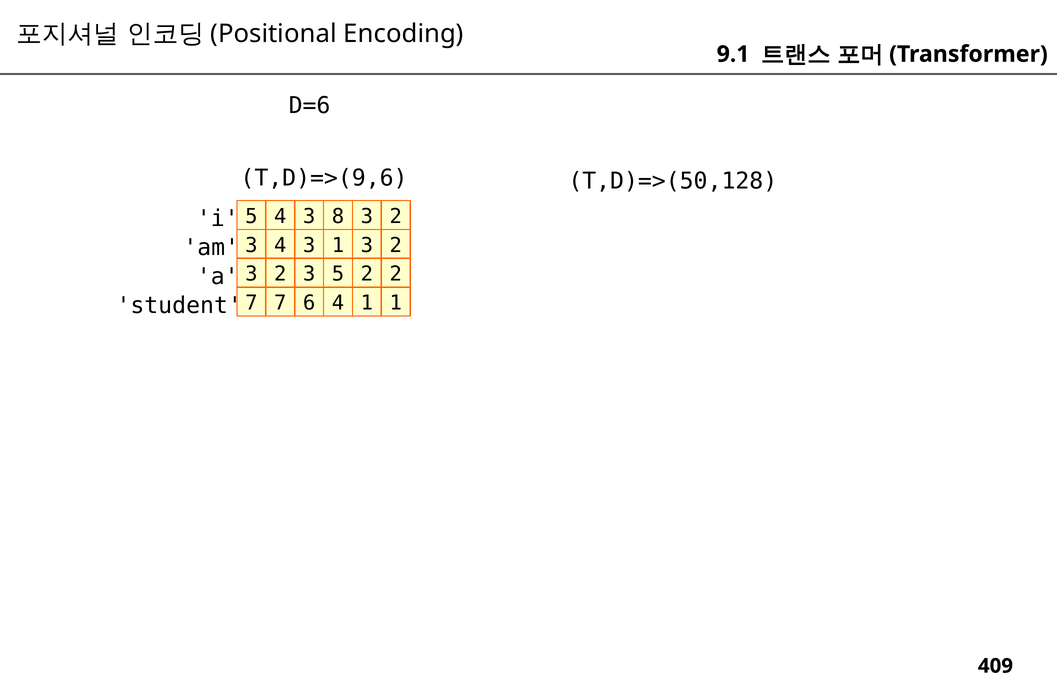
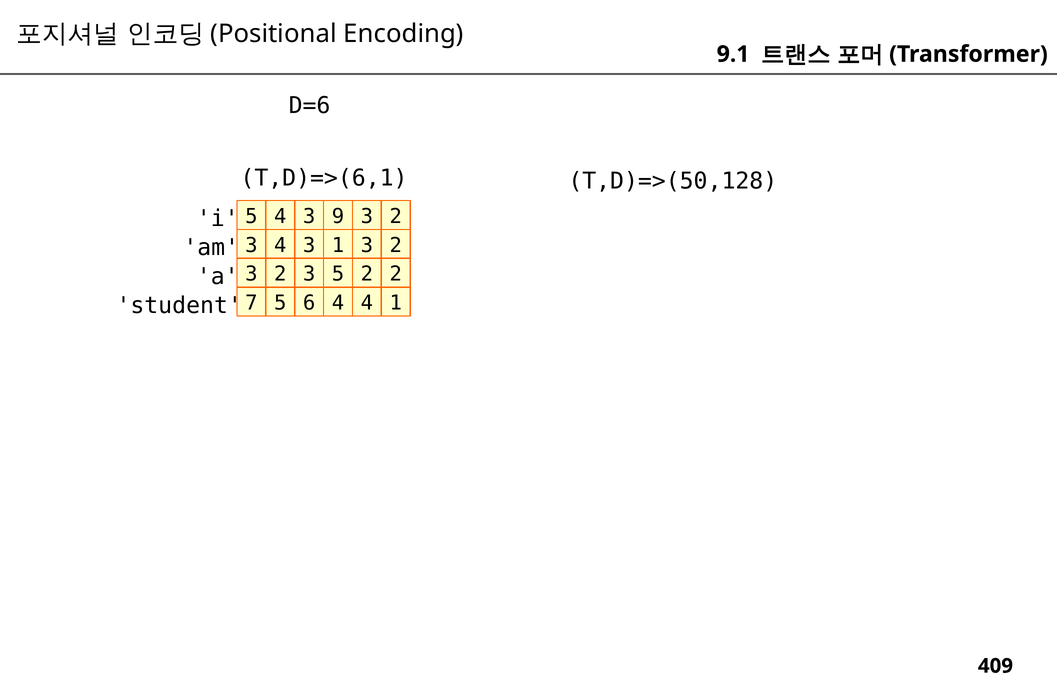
T,D)=>(9,6: T,D)=>(9,6 -> T,D)=>(6,1 (324, 178)
8: 8 -> 9 (338, 217)
7 7: 7 -> 5 (280, 303)
4 1: 1 -> 4 (367, 303)
